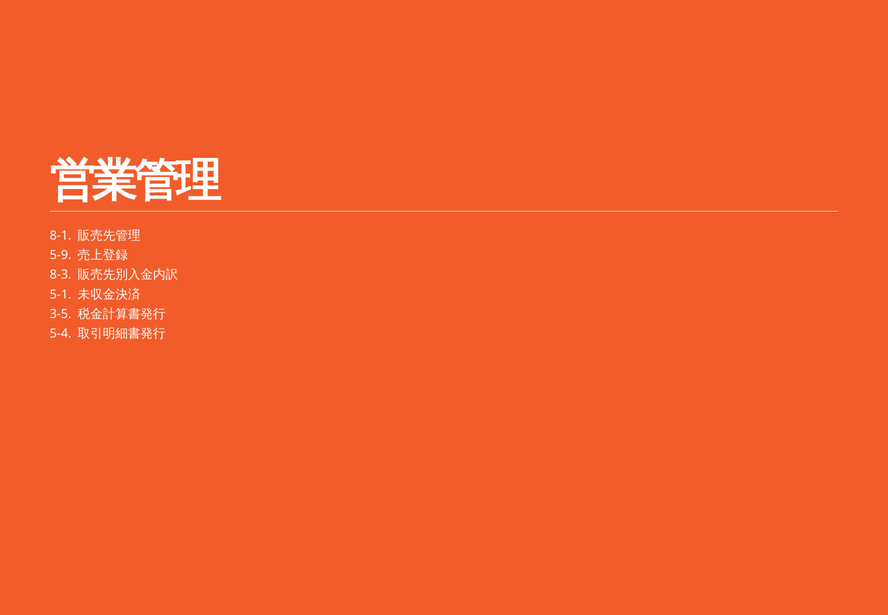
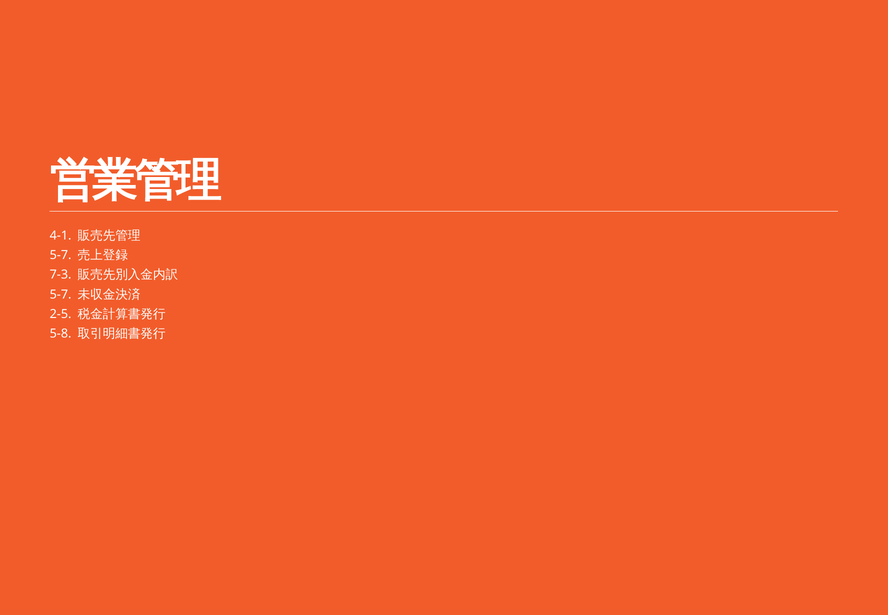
8-1: 8-1 -> 4-1 (61, 236)
5-9: 5-9 -> 5-7 (61, 255)
8-3: 8-3 -> 7-3 (61, 275)
5-1: 5-1 -> 5-7 (61, 294)
3-5: 3-5 -> 2-5 (61, 314)
5-4: 5-4 -> 5-8 (61, 333)
